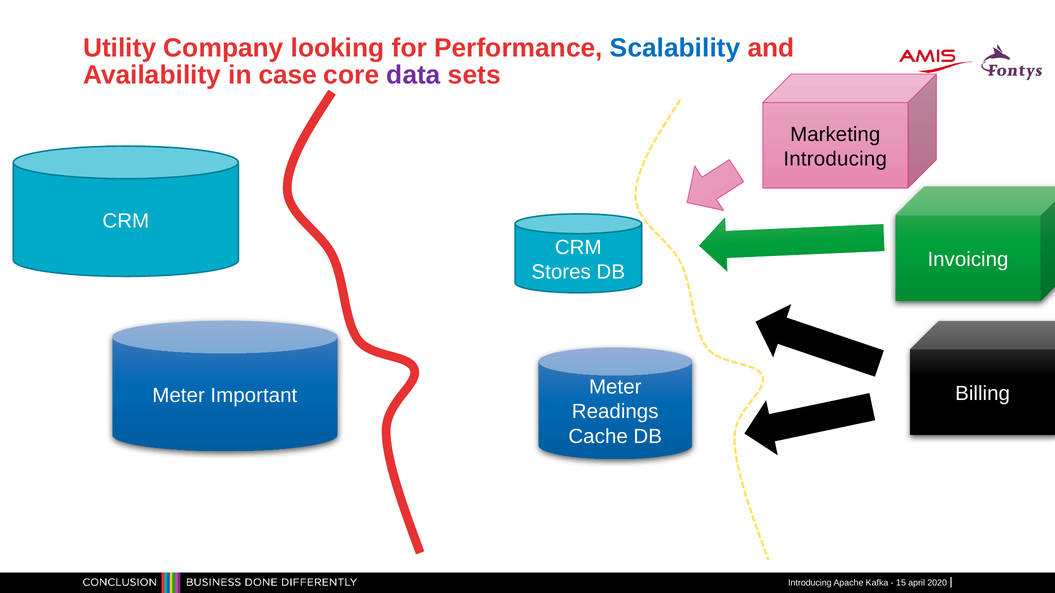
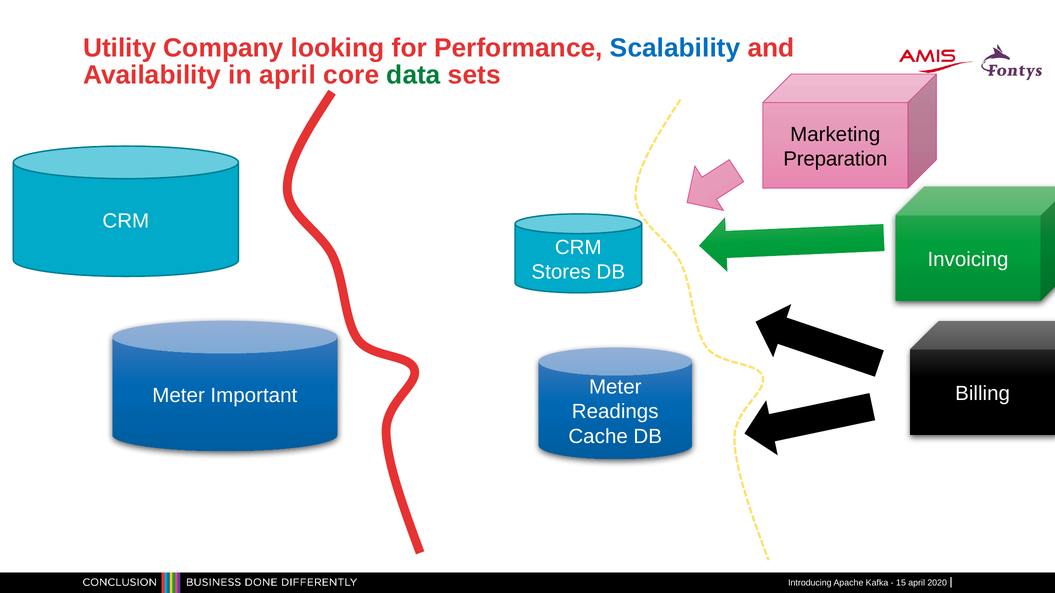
in case: case -> april (288, 75)
data colour: purple -> green (414, 75)
Introducing: Introducing -> Preparation (835, 159)
